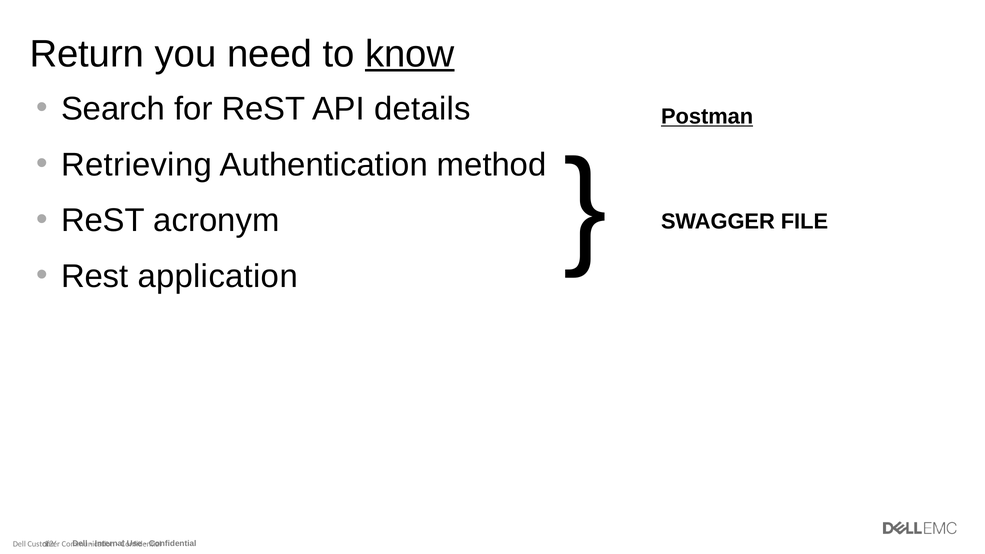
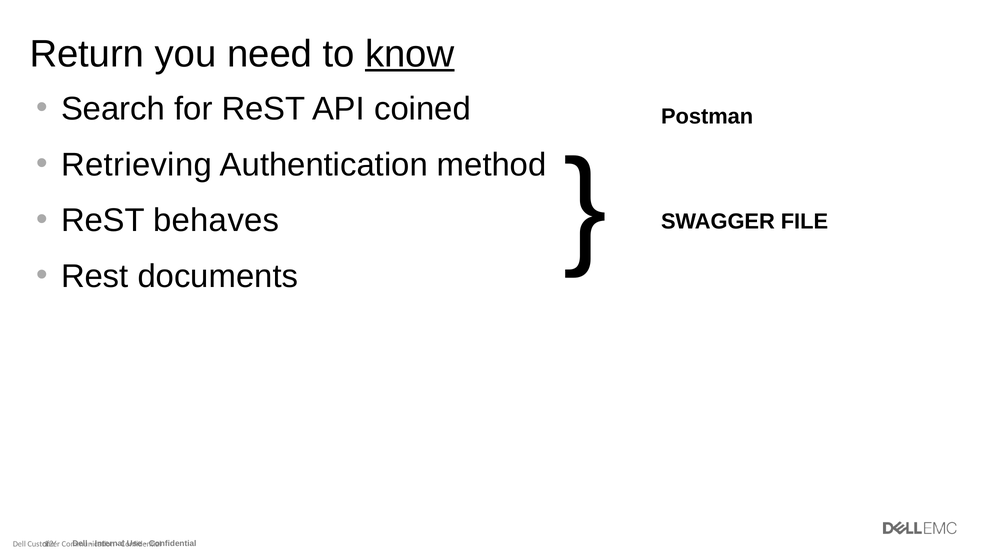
details: details -> coined (423, 109)
Postman underline: present -> none (707, 117)
acronym: acronym -> behaves (216, 221)
application: application -> documents (218, 276)
